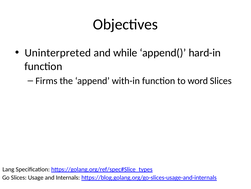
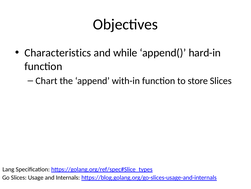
Uninterpreted: Uninterpreted -> Characteristics (58, 53)
Firms: Firms -> Chart (46, 80)
word: word -> store (198, 80)
